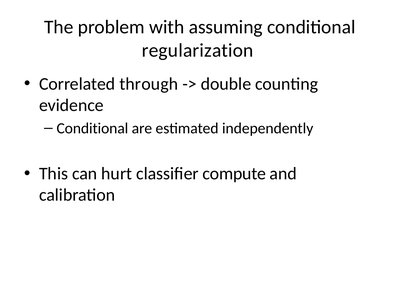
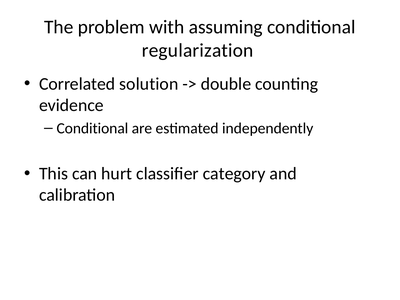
through: through -> solution (149, 84)
compute: compute -> category (234, 174)
